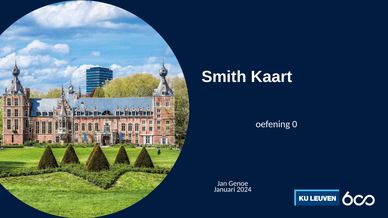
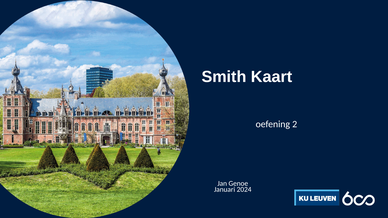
0: 0 -> 2 (295, 124)
